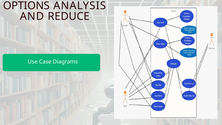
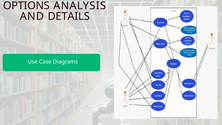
REDUCE: REDUCE -> DETAILS (69, 16)
